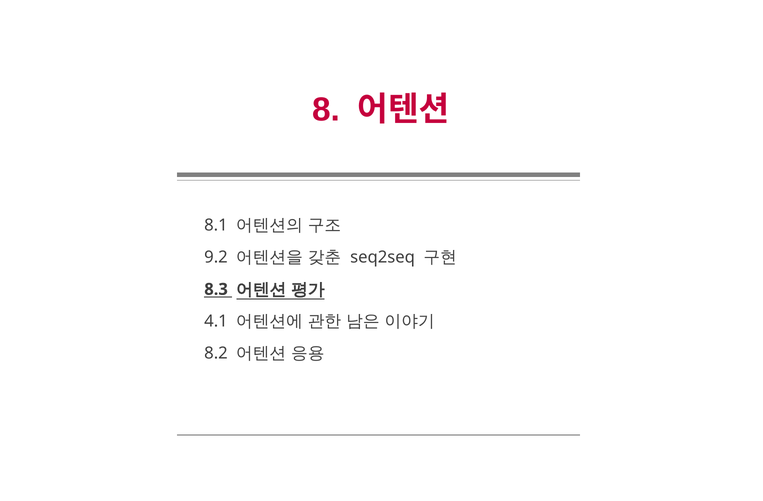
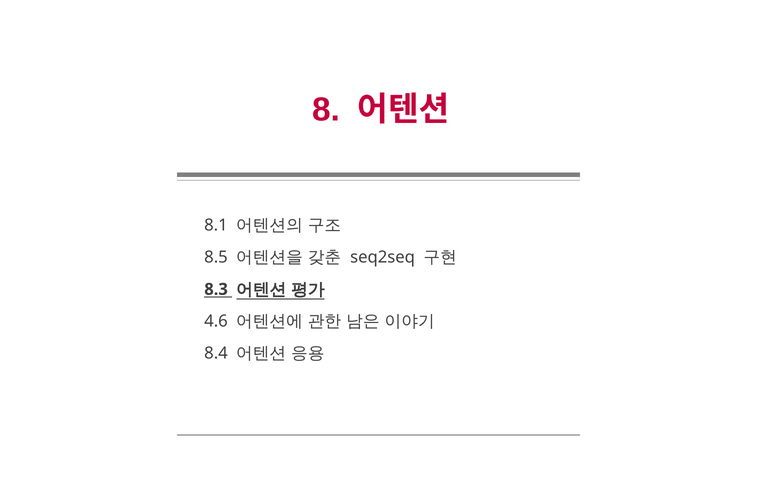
9.2: 9.2 -> 8.5 (216, 257)
4.1: 4.1 -> 4.6 (216, 321)
8.2: 8.2 -> 8.4 (216, 353)
